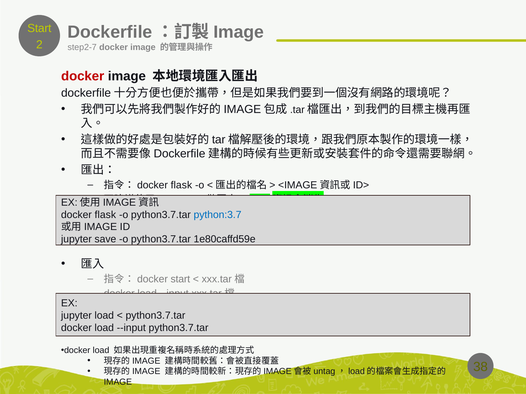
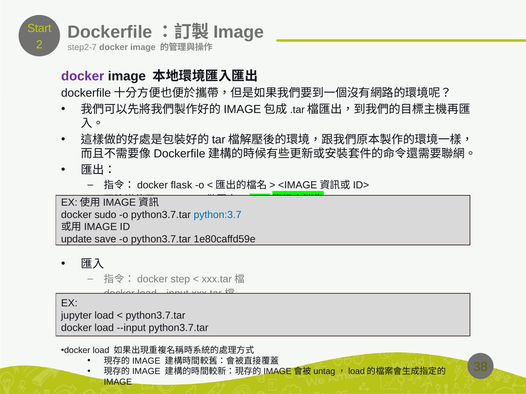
docker colour: red -> purple (83, 76)
docker flask: flask -> sudo (105, 215)
jupyter: jupyter -> update (76, 240)
start: start -> step (180, 279)
